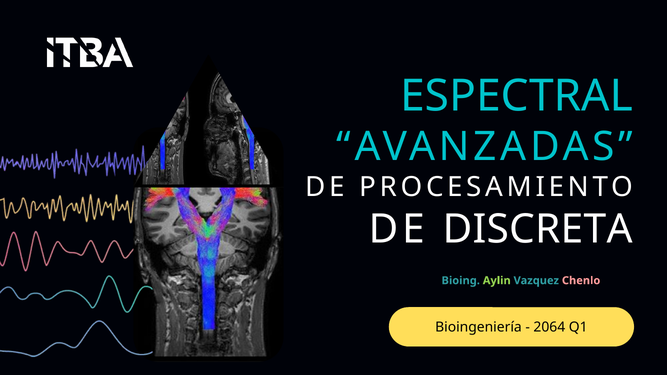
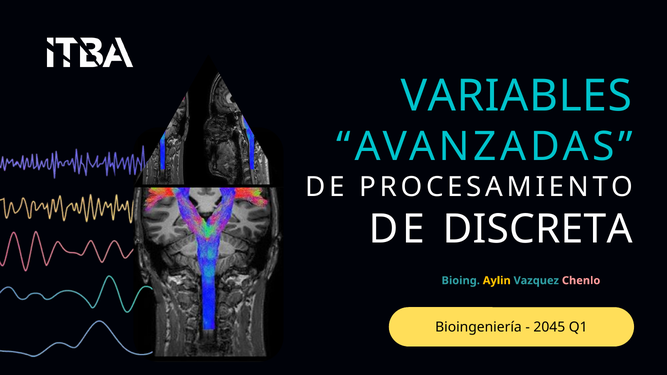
ESPECTRAL: ESPECTRAL -> VARIABLES (516, 96)
Aylin colour: light green -> yellow (497, 281)
2064: 2064 -> 2045 (549, 328)
